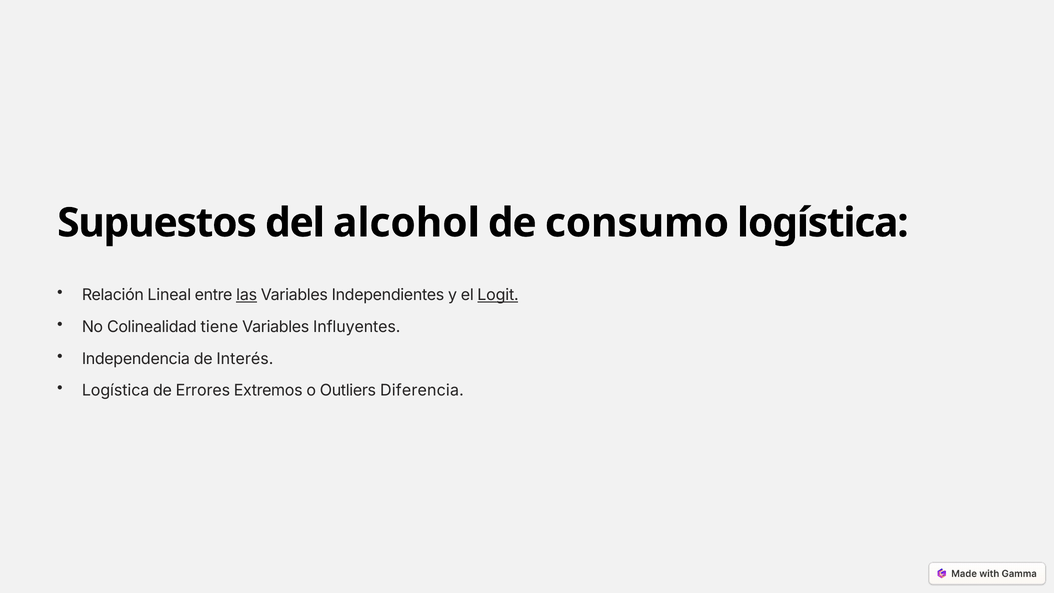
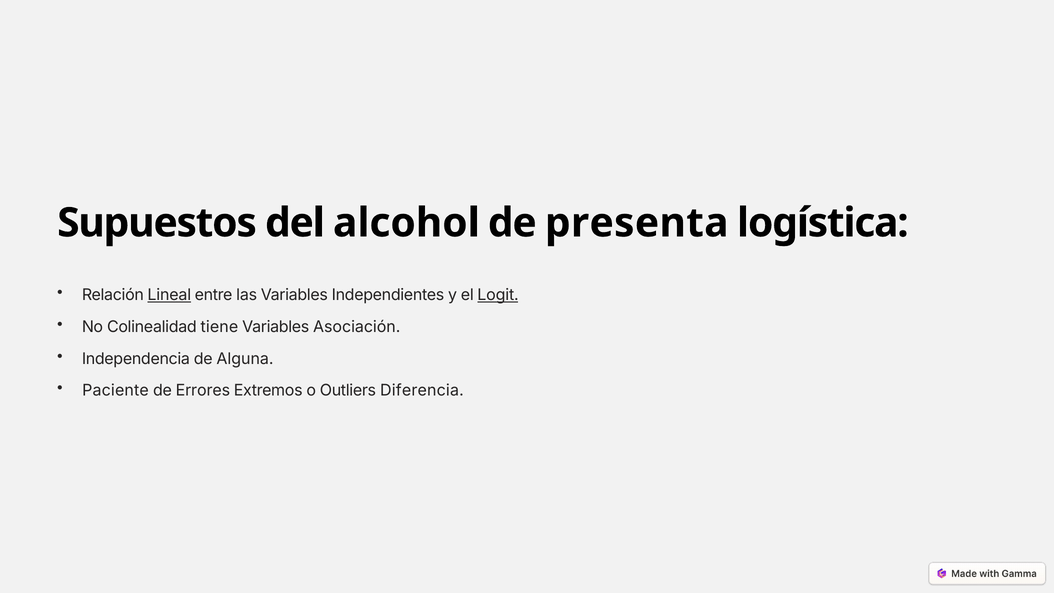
consumo: consumo -> presenta (637, 223)
Lineal underline: none -> present (169, 295)
las underline: present -> none (247, 295)
Influyentes: Influyentes -> Asociación (357, 327)
Interés: Interés -> Alguna (245, 359)
Logística: Logística -> Paciente (115, 391)
